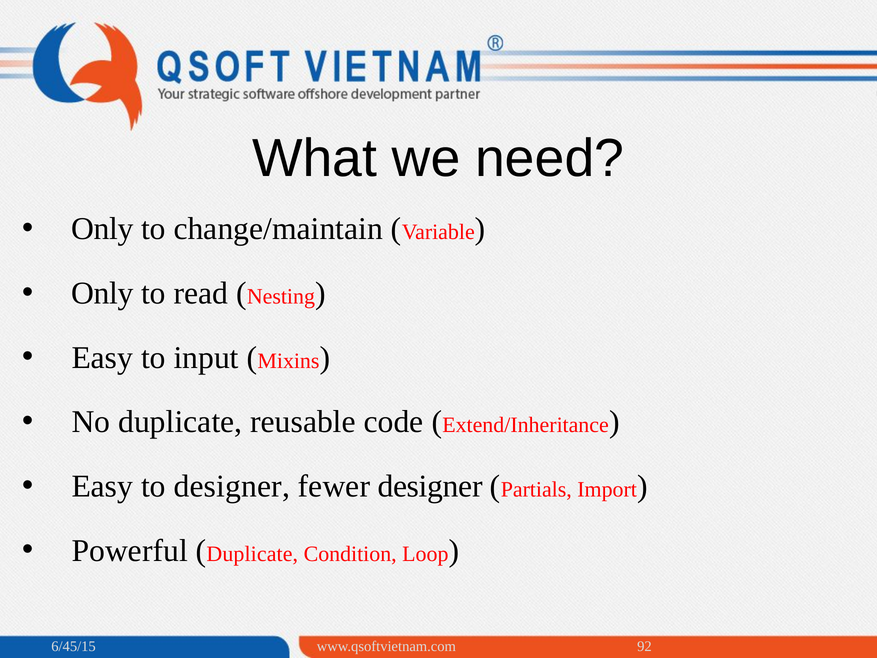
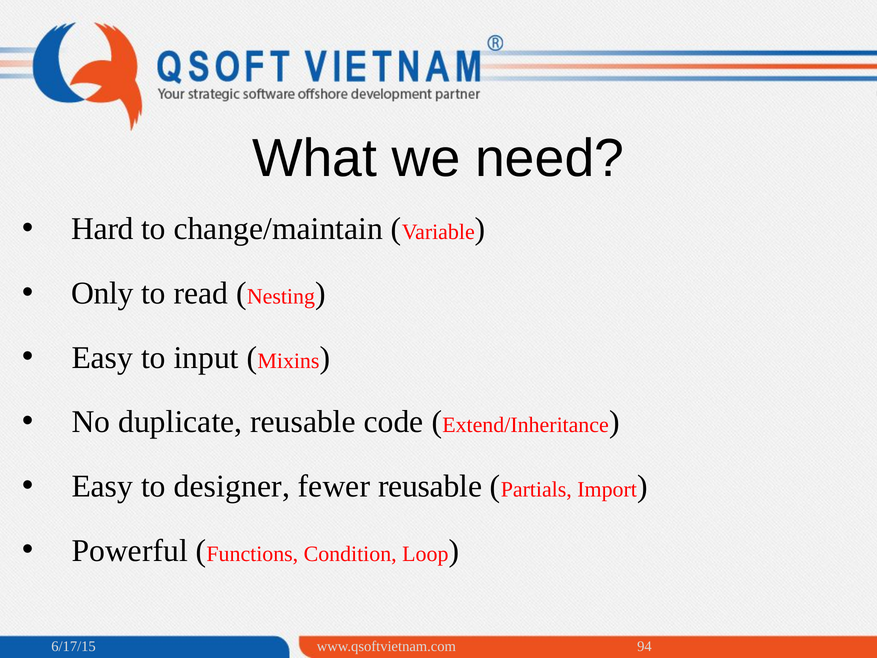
Only: Only -> Hard (103, 229)
fewer designer: designer -> reusable (430, 486)
Duplicate: Duplicate -> Functions (252, 554)
6/45/15: 6/45/15 -> 6/17/15 (74, 646)
92: 92 -> 94 (644, 646)
